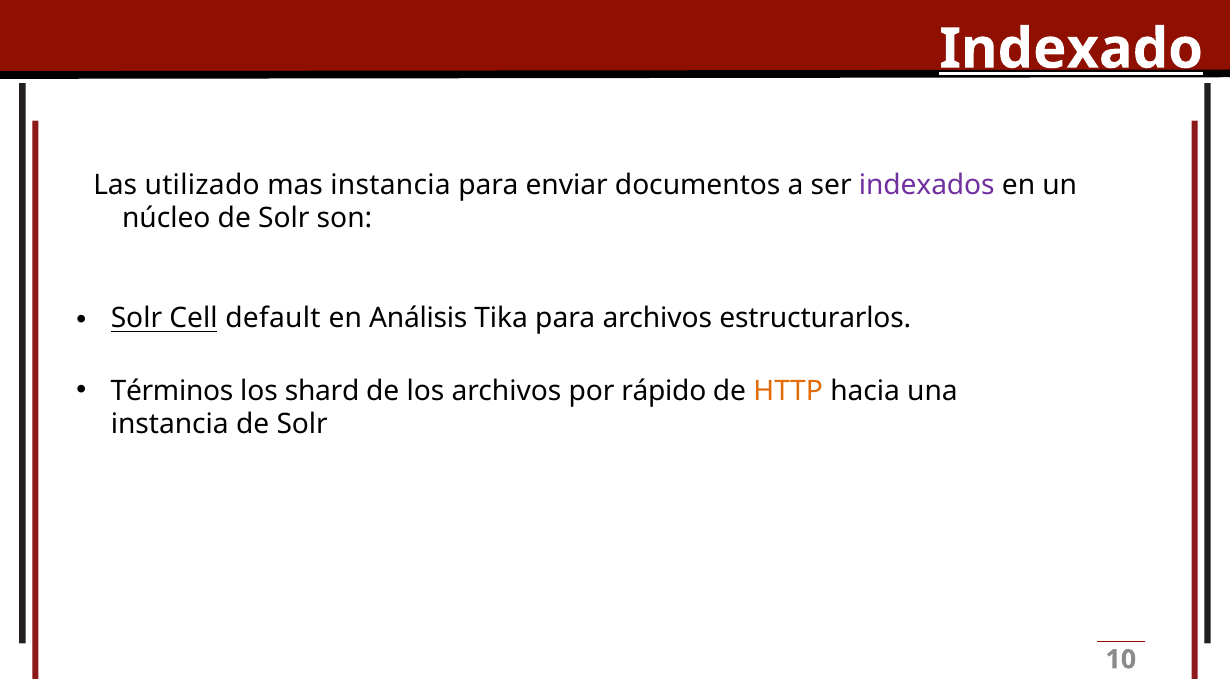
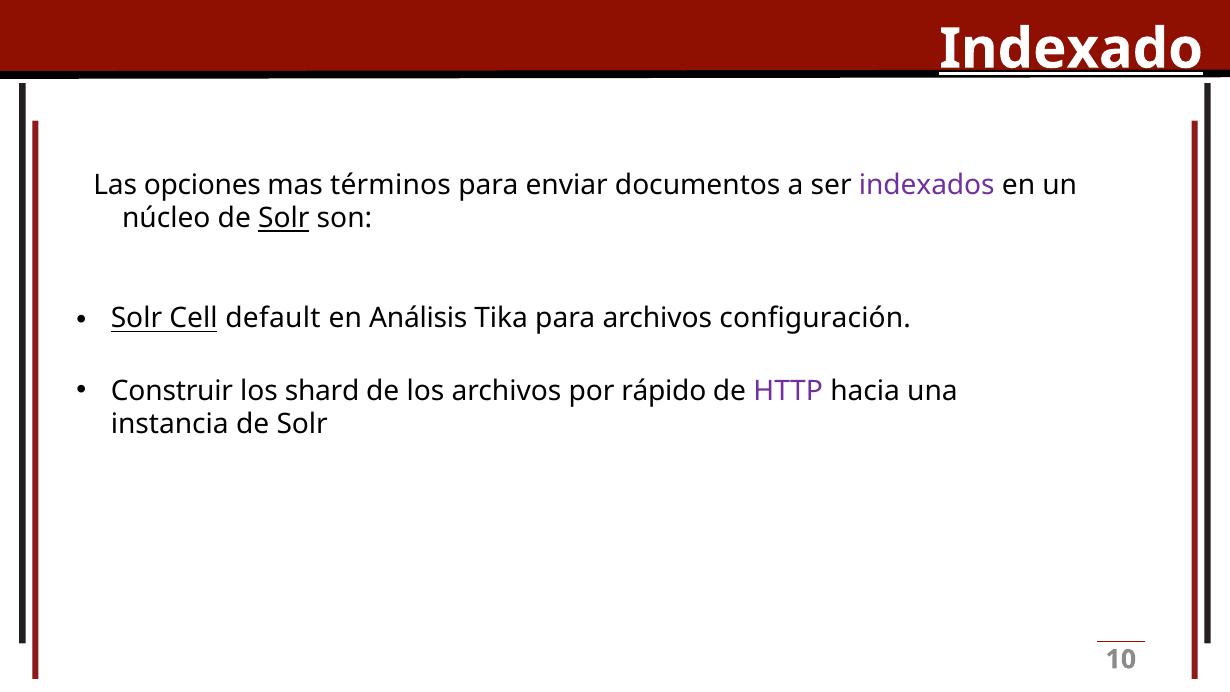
utilizado: utilizado -> opciones (202, 185)
mas instancia: instancia -> términos (391, 185)
Solr underline: none -> present (284, 219)
estructurarlos: estructurarlos -> configuración (815, 319)
Términos: Términos -> Construir (172, 391)
HTTP colour: orange -> purple (788, 391)
